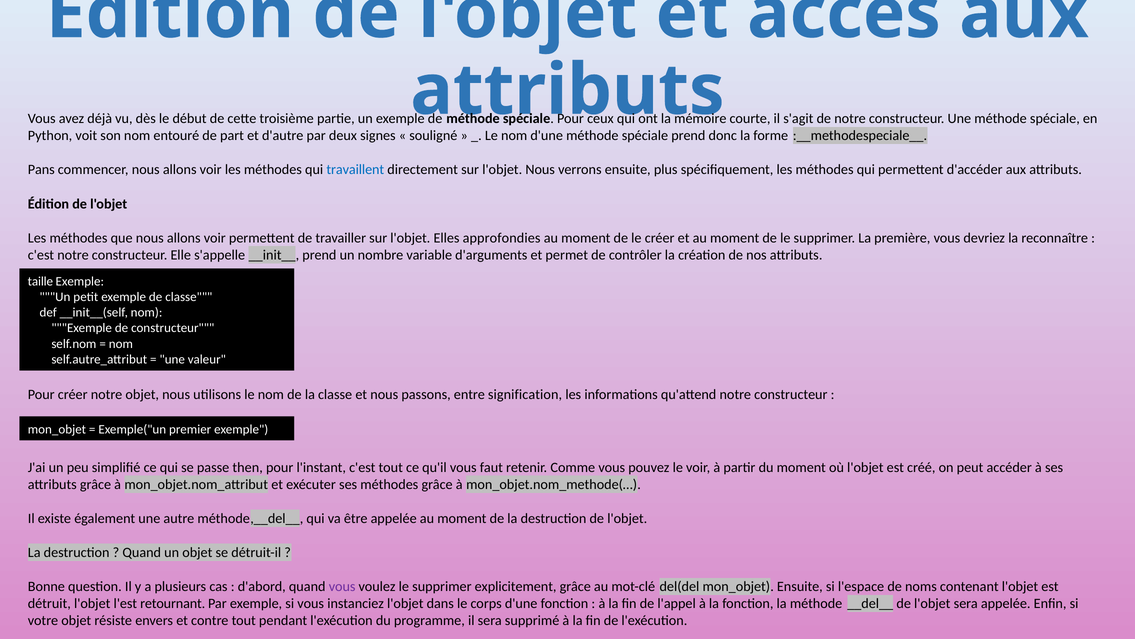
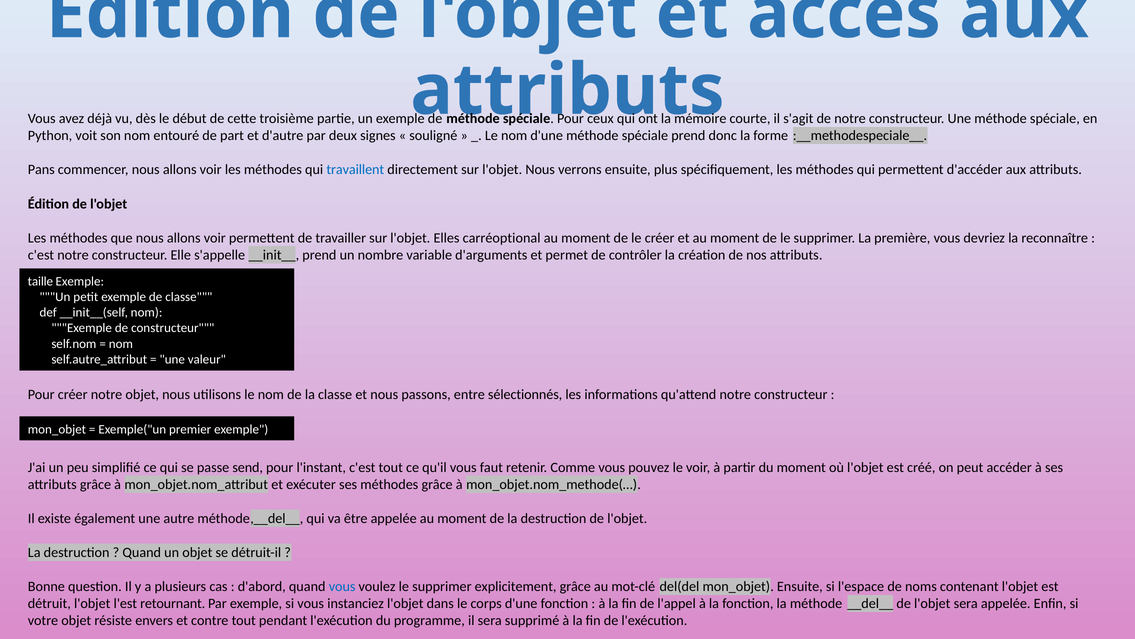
approfondies: approfondies -> carréoptional (502, 238)
signification: signification -> sélectionnés (525, 394)
then: then -> send (248, 467)
vous colour: purple -> blue (342, 586)
